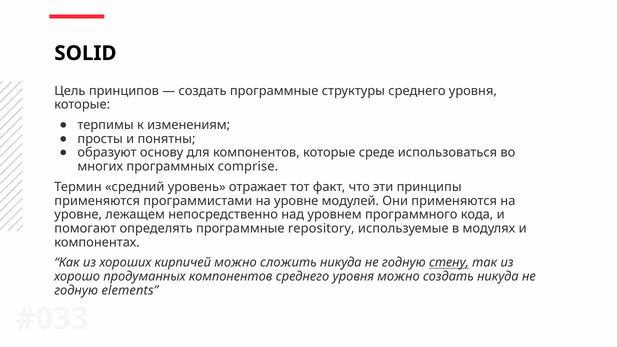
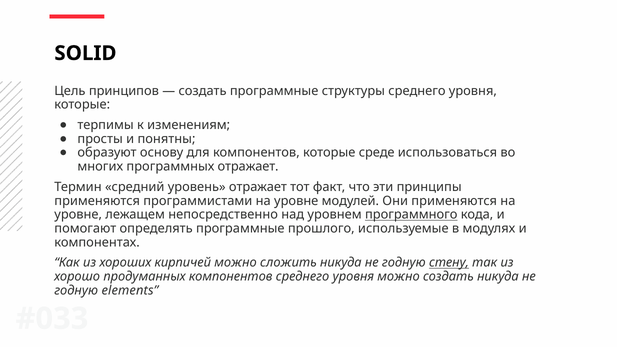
программных comprise: comprise -> отражает (248, 167)
программного underline: none -> present (411, 215)
repository: repository -> прошлого (321, 229)
